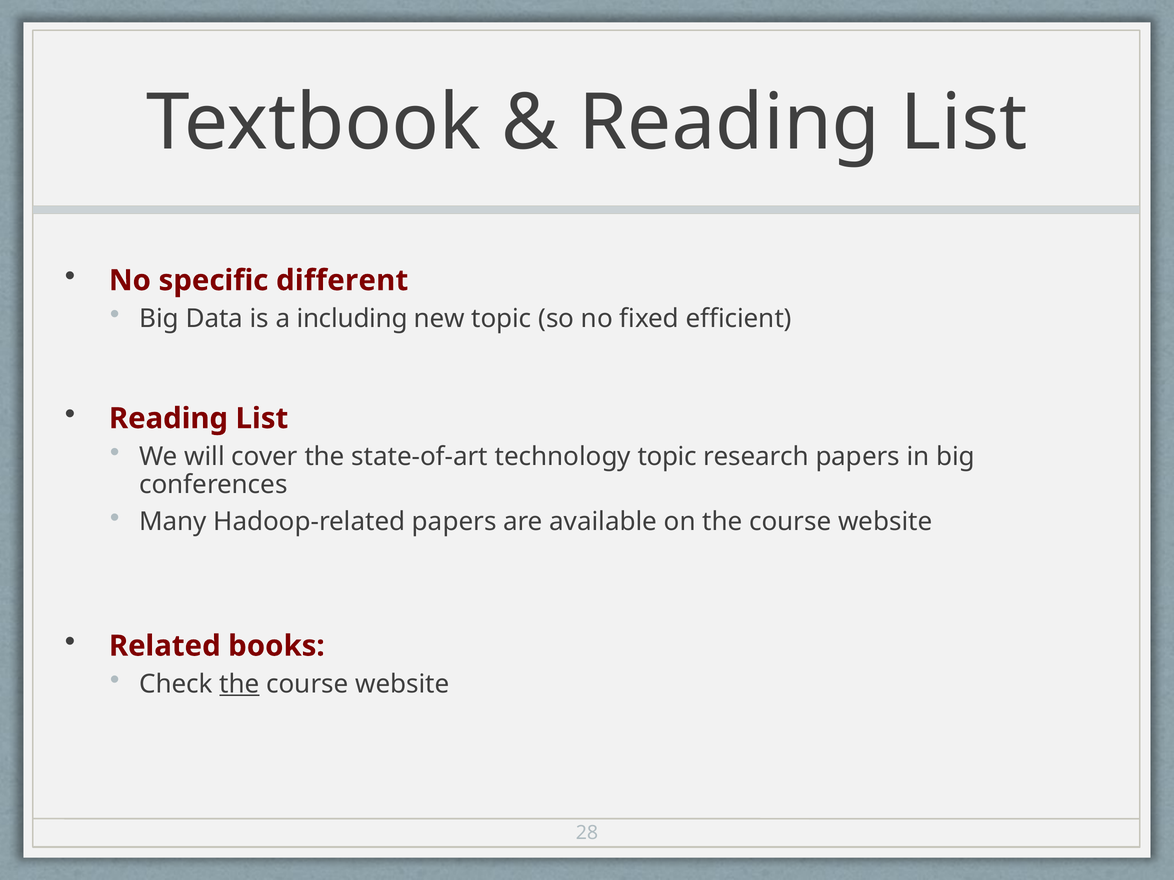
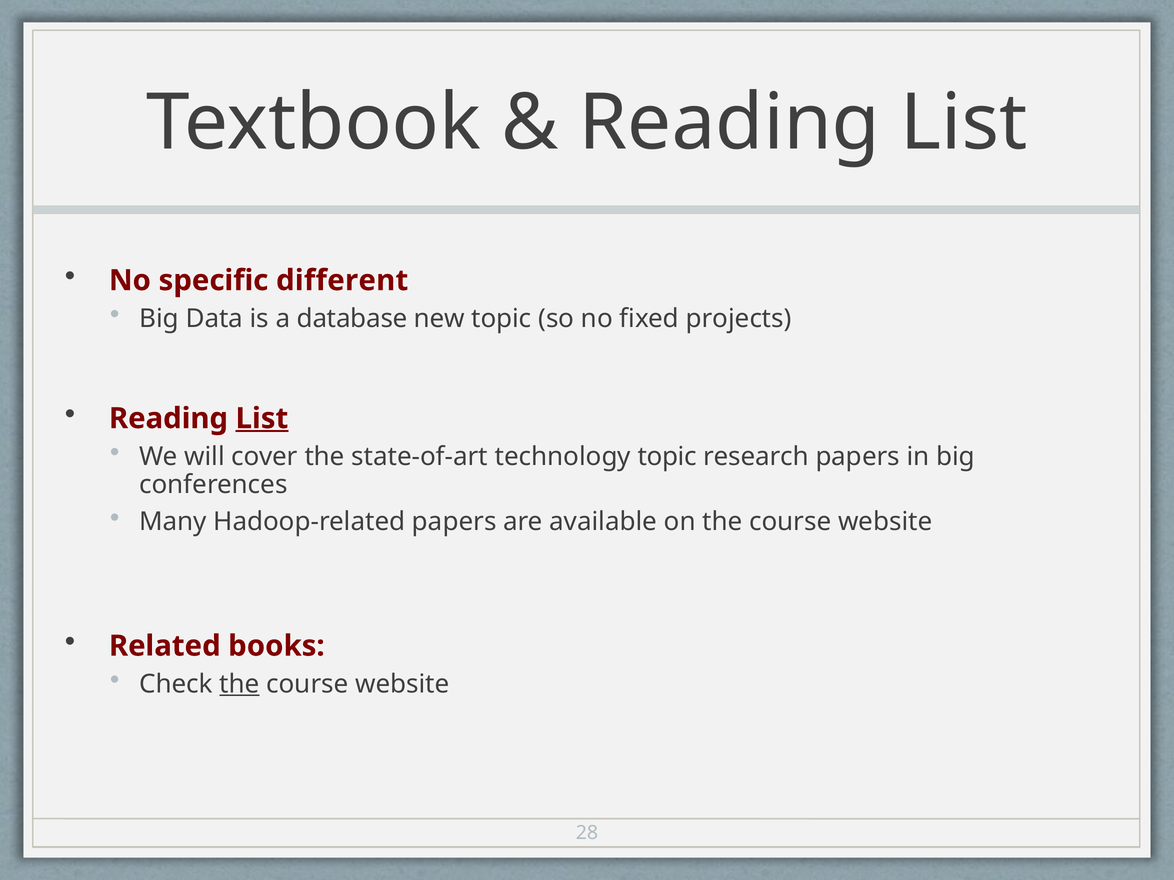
including: including -> database (352, 319)
efficient: efficient -> projects (739, 319)
List underline: none -> present (262, 419)
